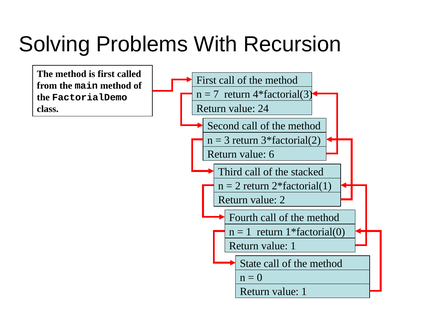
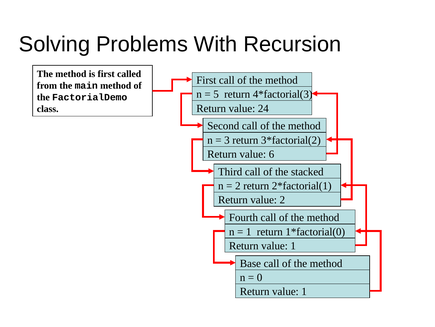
7: 7 -> 5 (216, 94)
State: State -> Base (250, 263)
